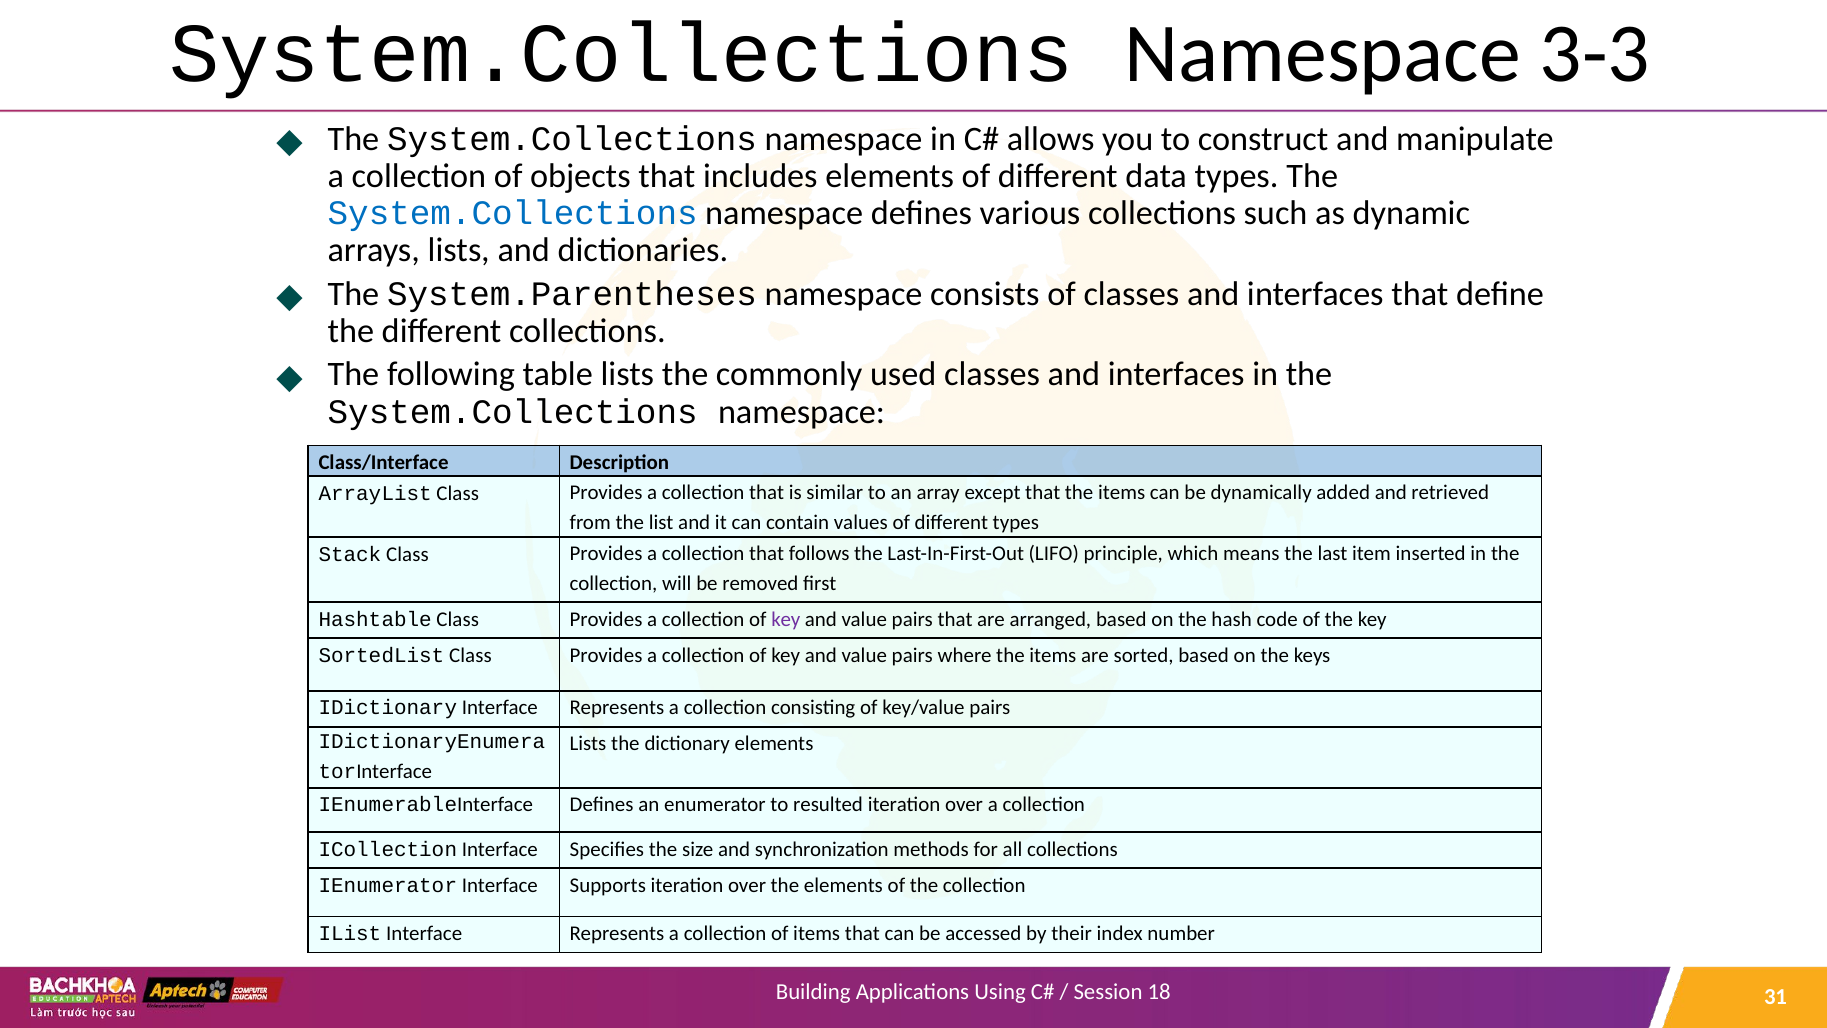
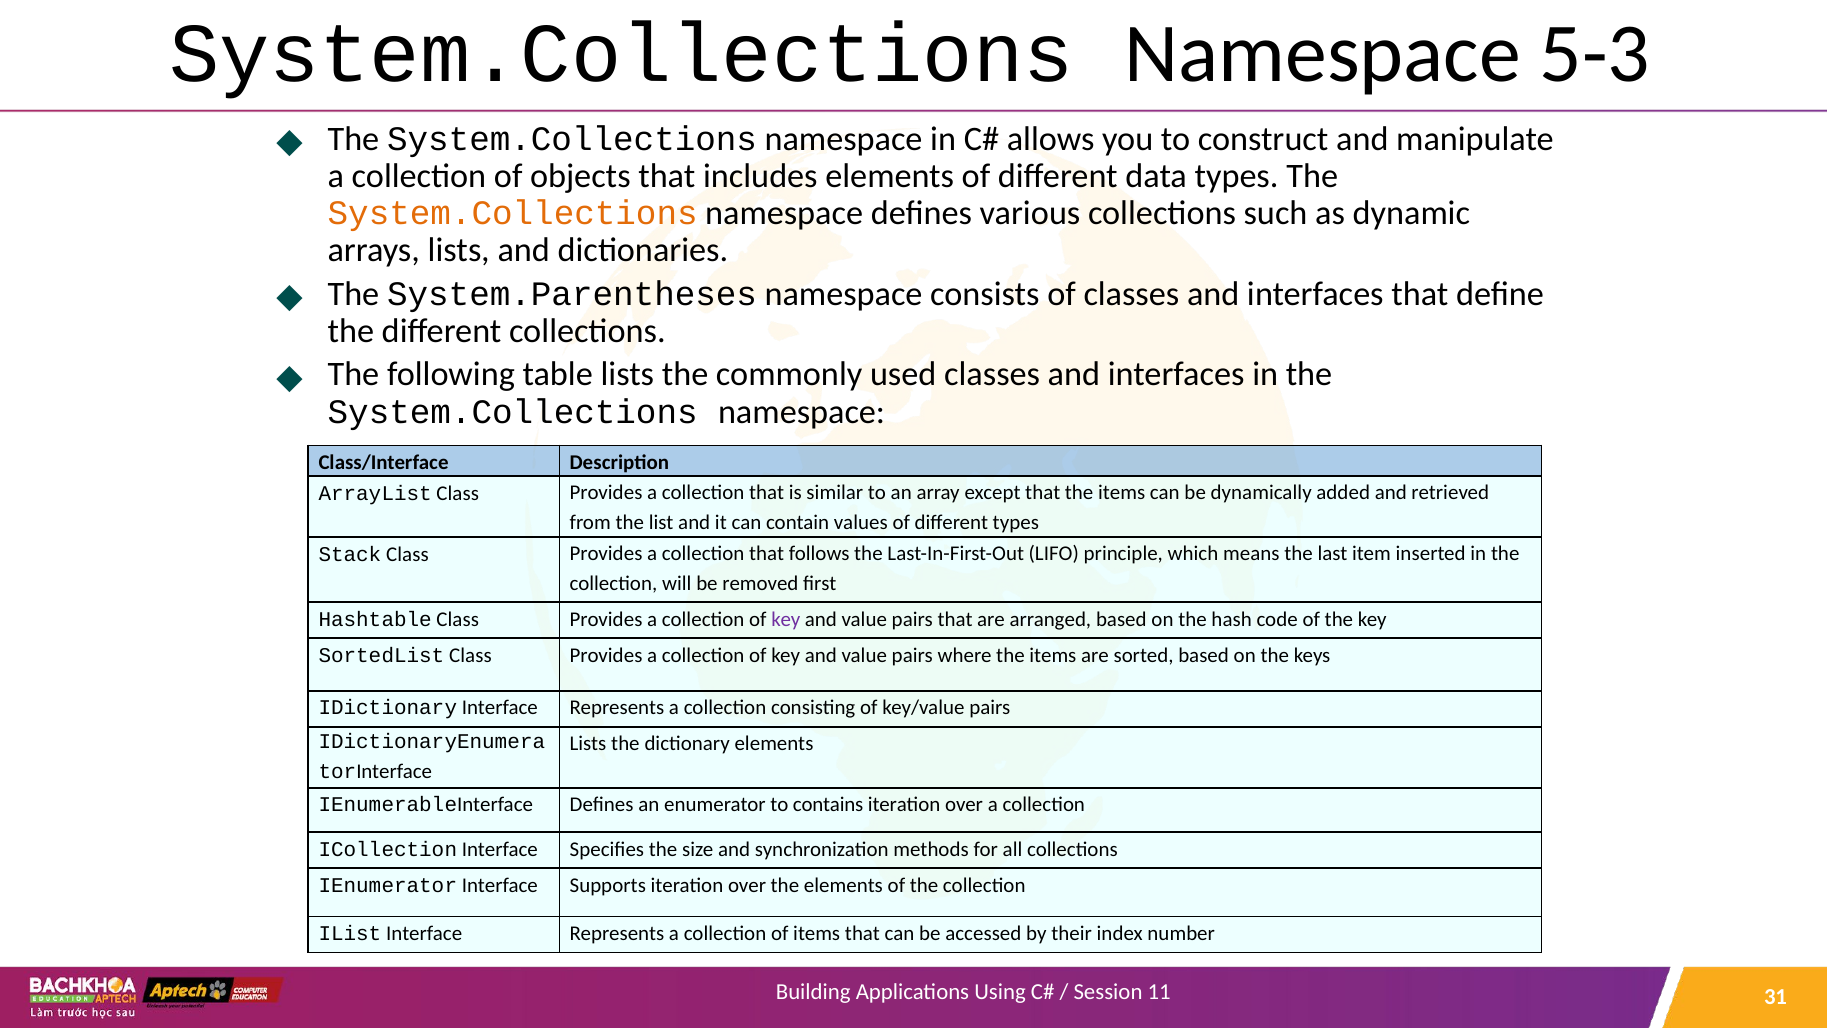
3-3: 3-3 -> 5-3 (1595, 54)
System.Collections colour: blue -> orange (513, 213)
resulted: resulted -> contains (828, 805)
18: 18 -> 11 (1159, 991)
